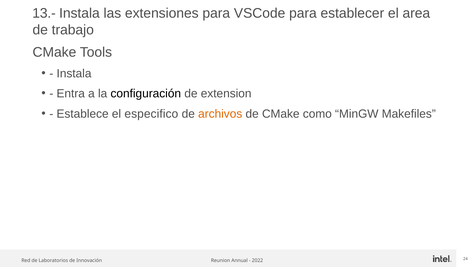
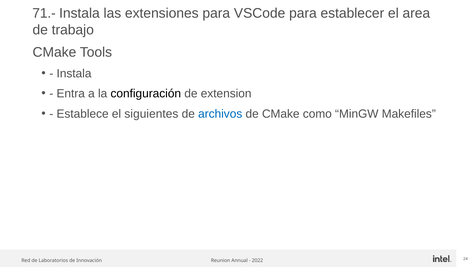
13.-: 13.- -> 71.- (44, 13)
especifico: especifico -> siguientes (151, 114)
archivos colour: orange -> blue (220, 114)
